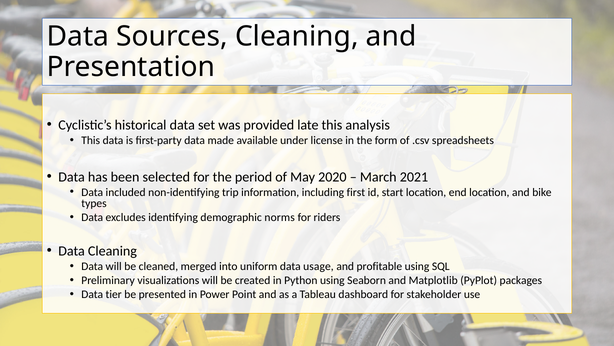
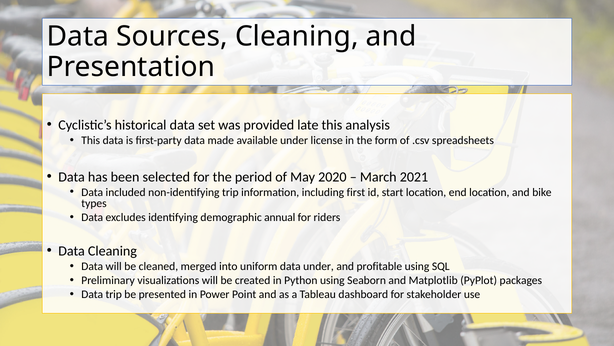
norms: norms -> annual (280, 217)
data usage: usage -> under (319, 266)
Data tier: tier -> trip (114, 294)
